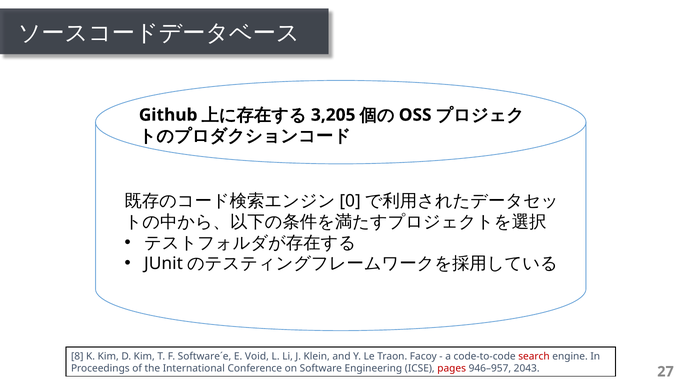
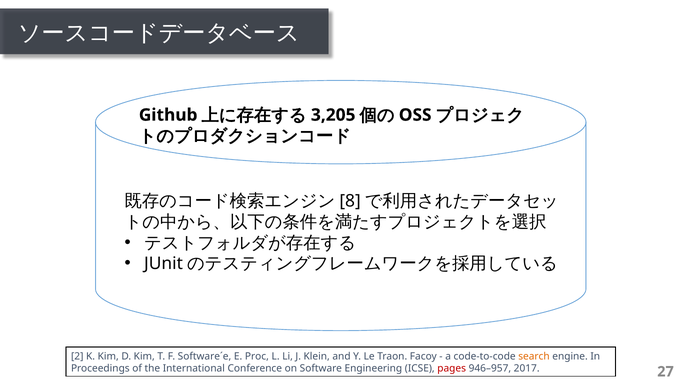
0: 0 -> 8 (350, 201)
8: 8 -> 2 (77, 356)
Void: Void -> Proc (257, 356)
search colour: red -> orange (534, 356)
2043: 2043 -> 2017 (527, 368)
